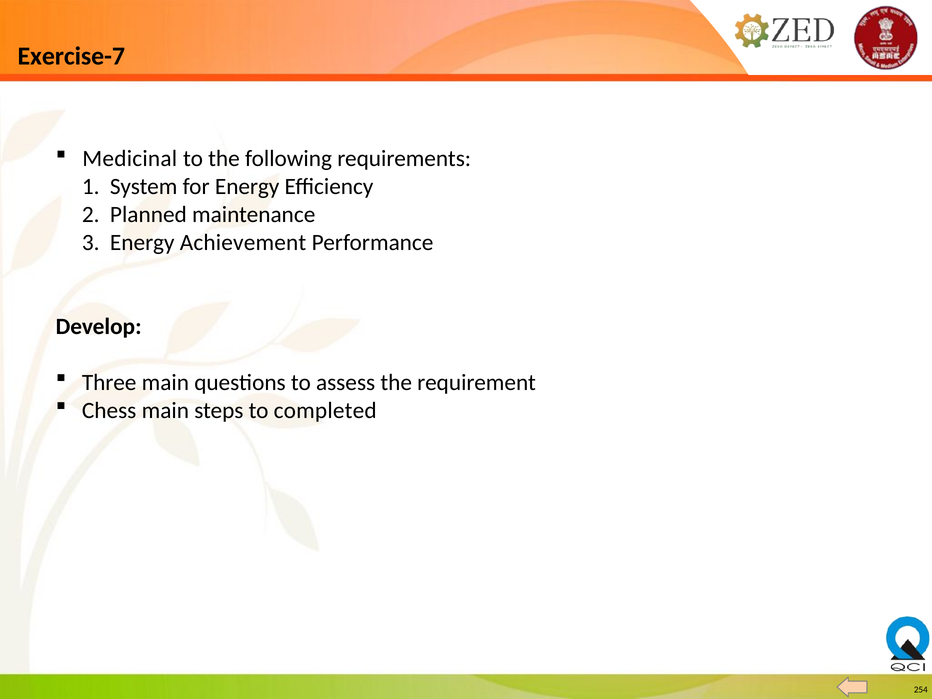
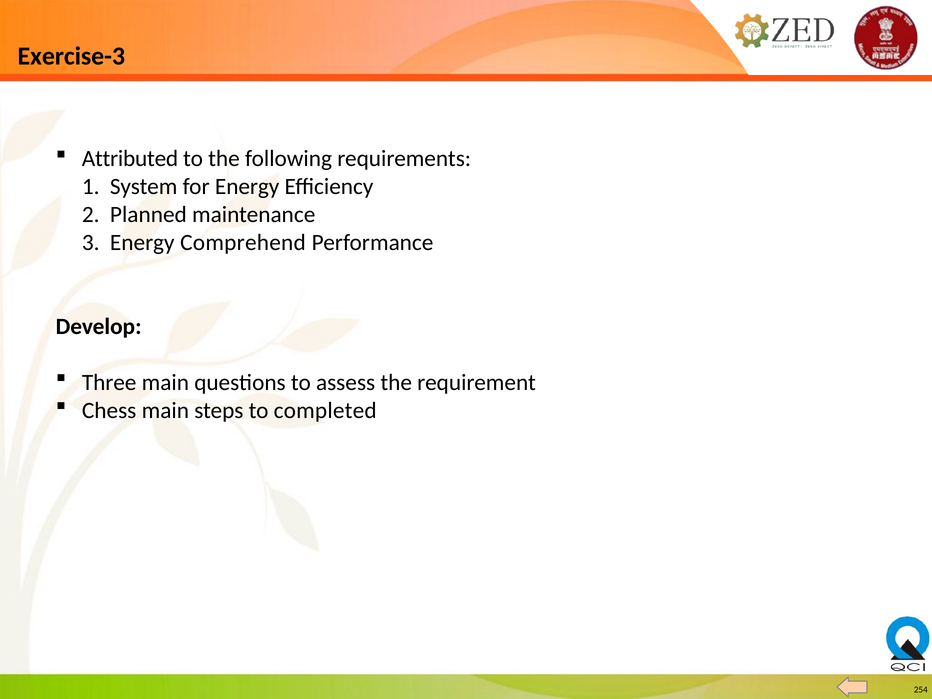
Exercise-7: Exercise-7 -> Exercise-3 (71, 56)
Medicinal: Medicinal -> Attributed (130, 159)
Achievement: Achievement -> Comprehend (243, 243)
